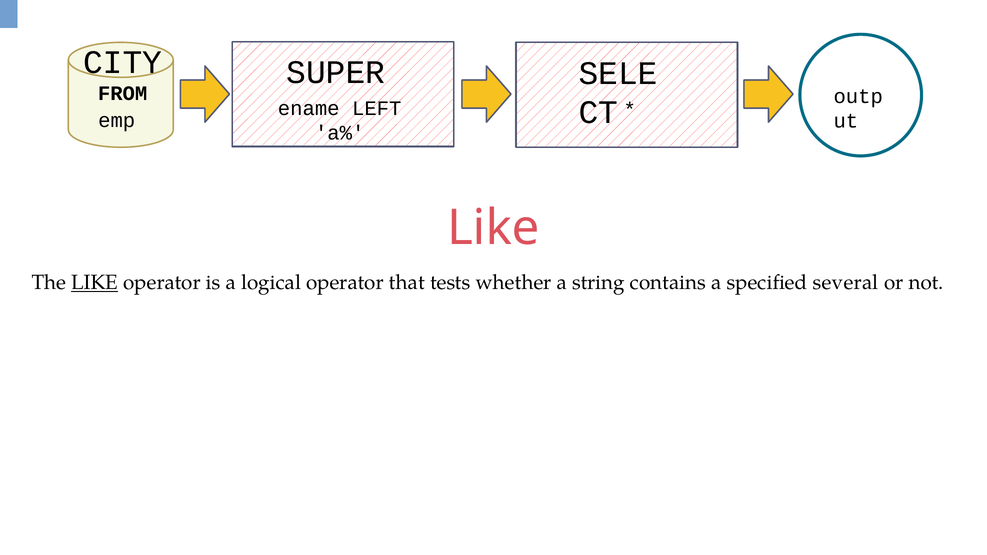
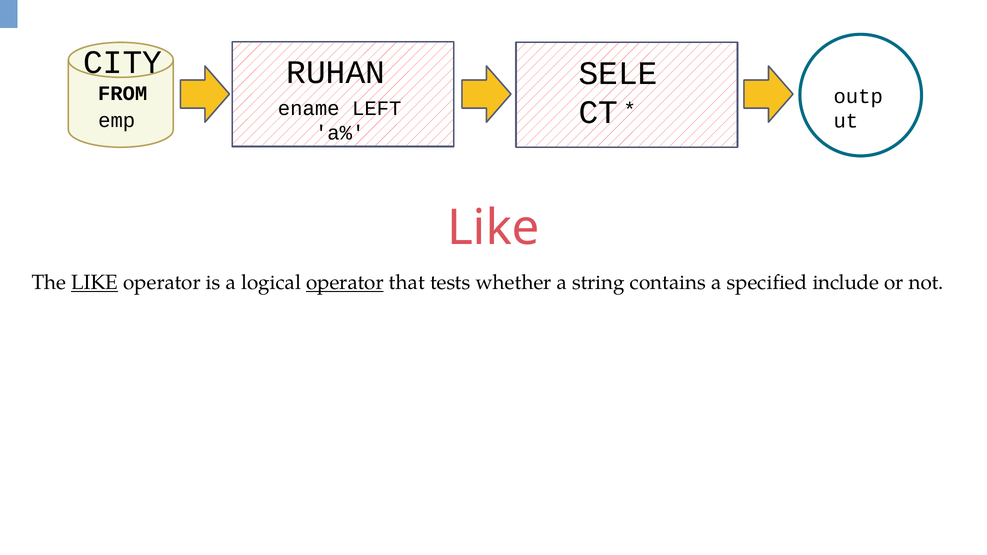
SUPER: SUPER -> RUHAN (336, 72)
operator underline: none -> present (345, 283)
several: several -> include (846, 283)
